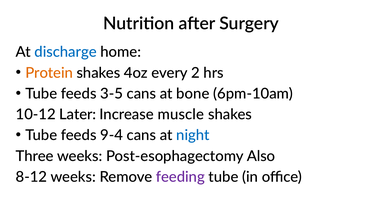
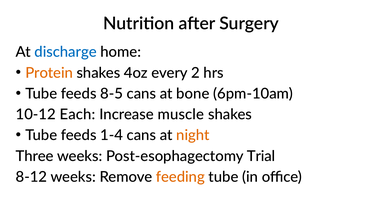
3-5: 3-5 -> 8-5 (112, 94)
Later: Later -> Each (77, 115)
9-4: 9-4 -> 1-4 (112, 136)
night colour: blue -> orange (193, 136)
Also: Also -> Trial (261, 156)
feeding colour: purple -> orange (180, 177)
